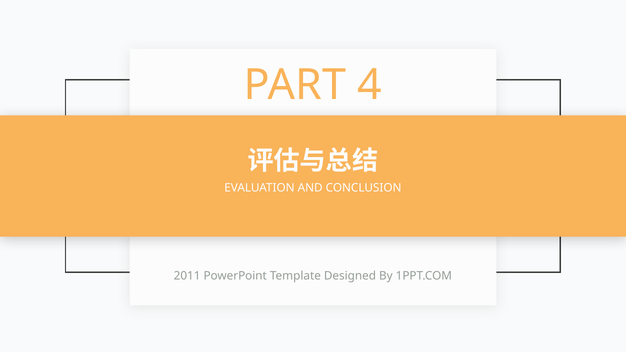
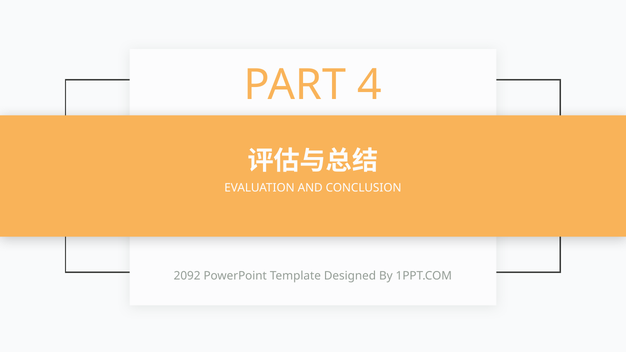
2011: 2011 -> 2092 (187, 276)
